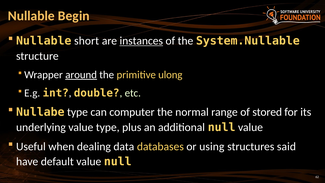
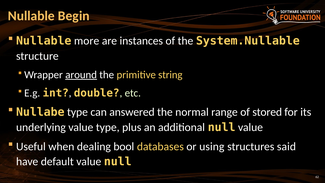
short: short -> more (87, 41)
instances underline: present -> none (141, 41)
ulong: ulong -> string (170, 75)
computer: computer -> answered (132, 112)
data: data -> bool (124, 146)
